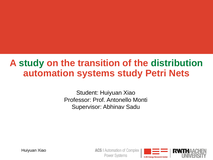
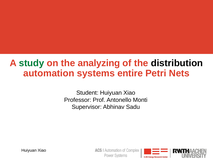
transition: transition -> analyzing (99, 63)
distribution colour: green -> black (177, 63)
systems study: study -> entire (130, 73)
